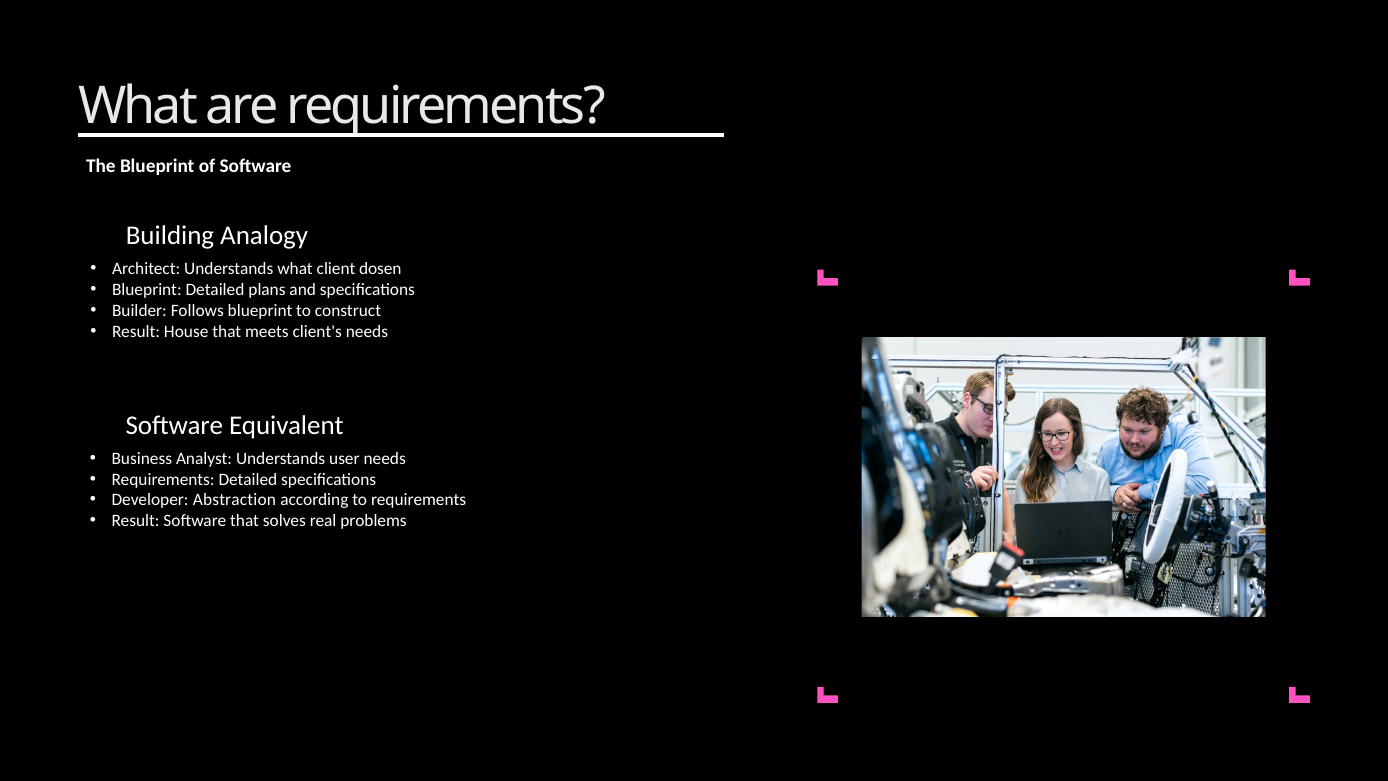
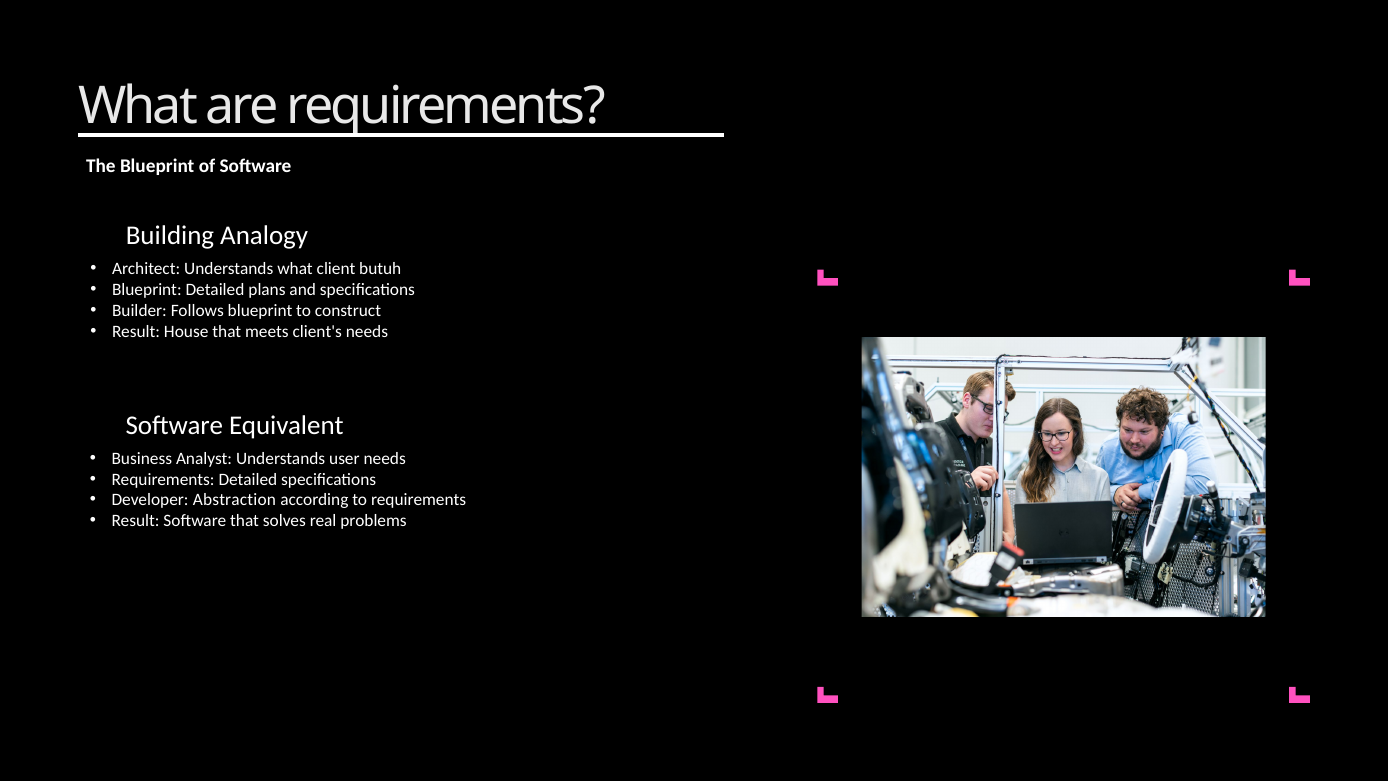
dosen: dosen -> butuh (380, 269)
